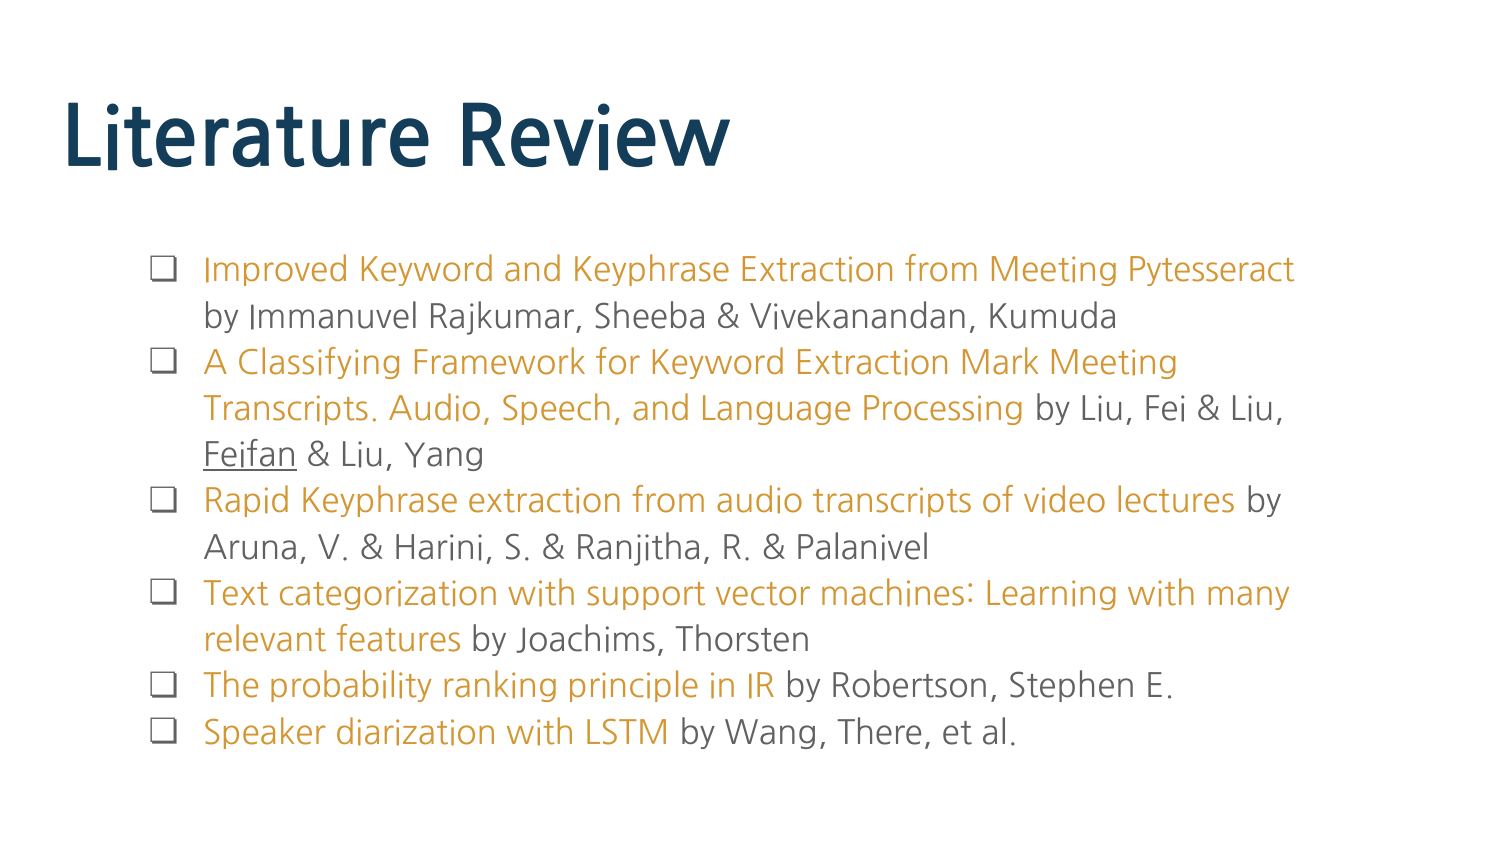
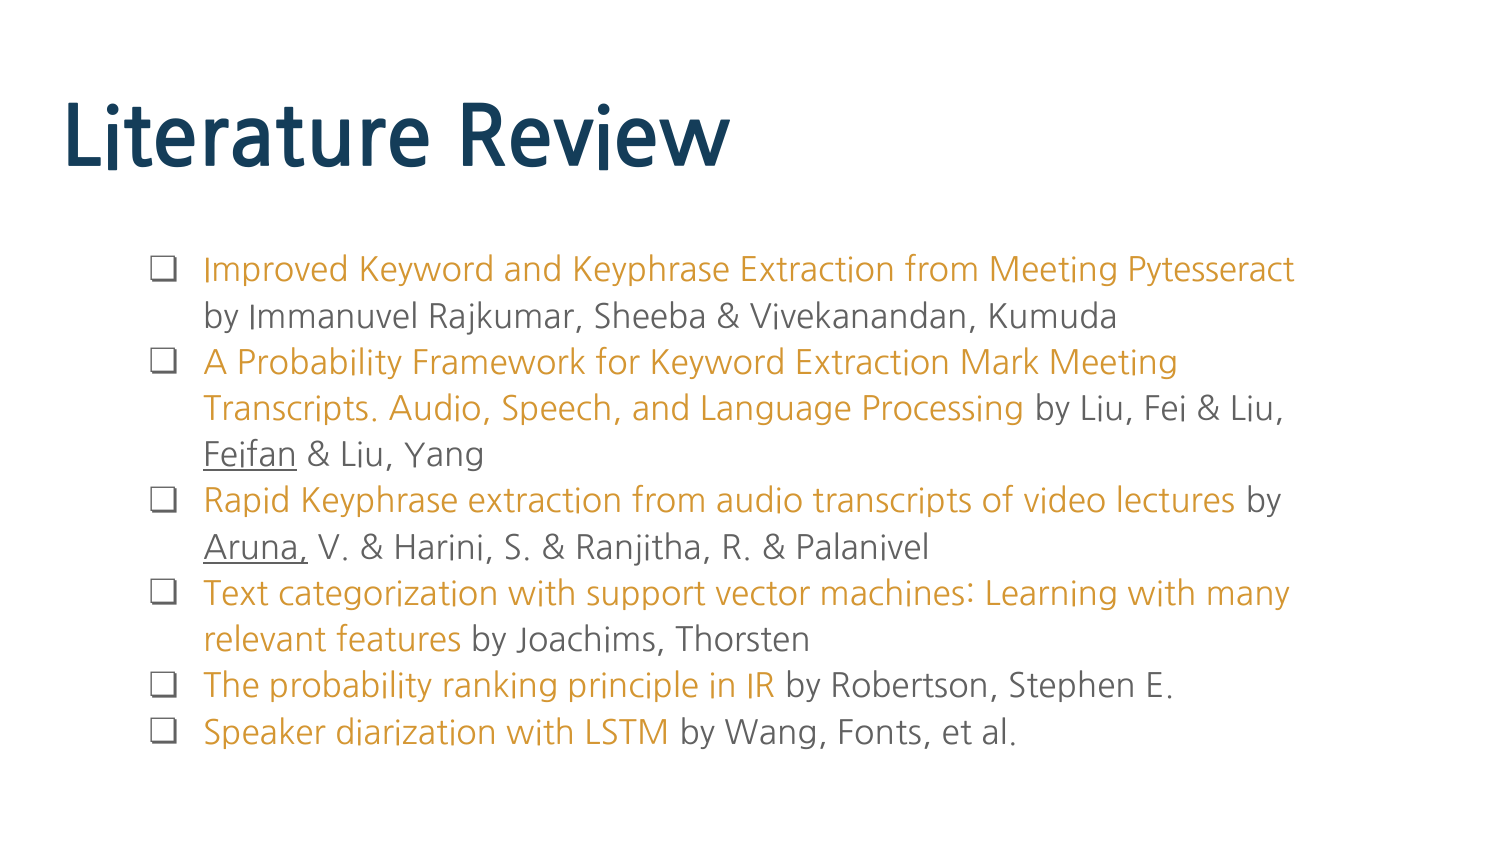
A Classifying: Classifying -> Probability (319, 363)
Aruna underline: none -> present (256, 548)
There: There -> Fonts (885, 733)
